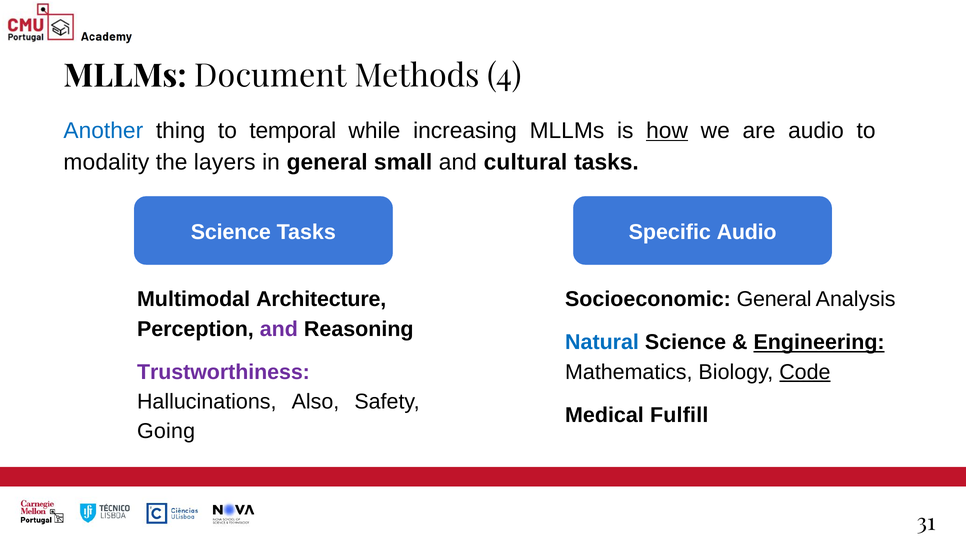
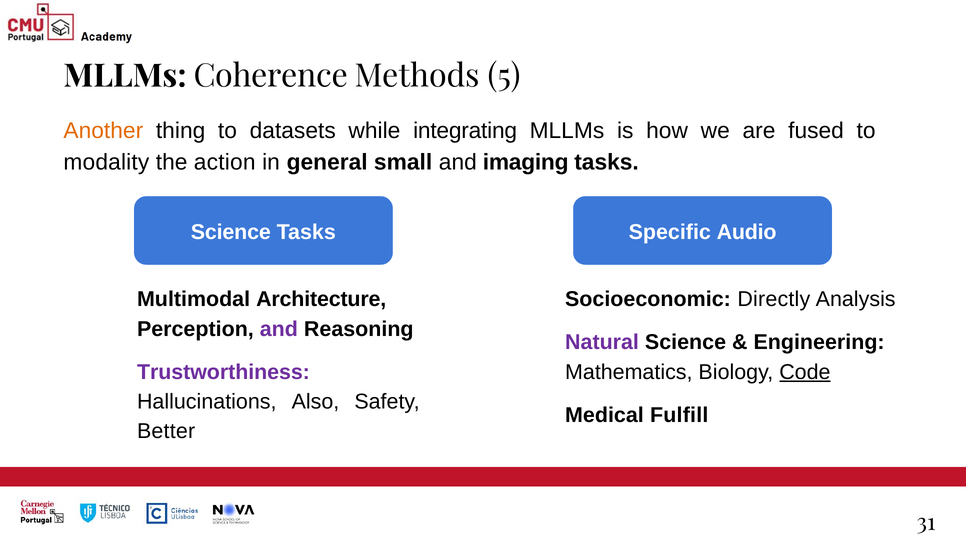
Document: Document -> Coherence (271, 76)
4: 4 -> 5 (504, 76)
Another colour: blue -> orange (103, 131)
temporal: temporal -> datasets (293, 131)
increasing: increasing -> integrating (465, 131)
how underline: present -> none (667, 131)
are audio: audio -> fused (816, 131)
layers: layers -> action (225, 162)
cultural: cultural -> imaging (526, 162)
Socioeconomic General: General -> Directly (774, 299)
Natural colour: blue -> purple (602, 342)
Engineering underline: present -> none (819, 342)
Going: Going -> Better (166, 431)
